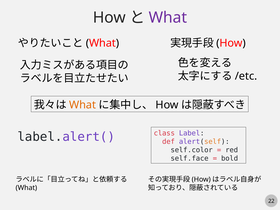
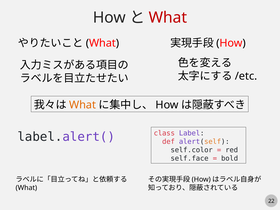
What colour: purple -> red (168, 18)
